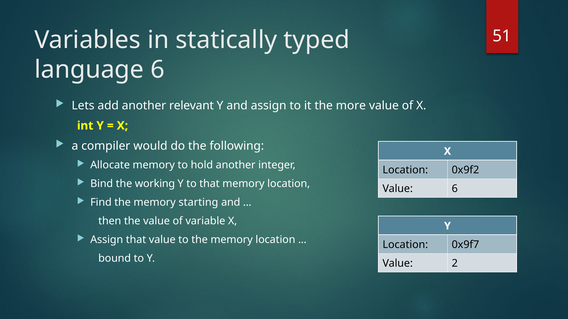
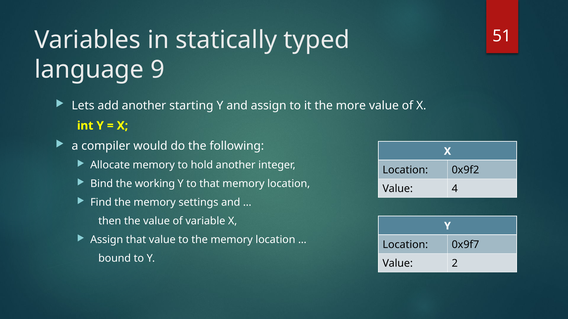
language 6: 6 -> 9 (157, 70)
relevant: relevant -> starting (191, 106)
Value 6: 6 -> 4 (455, 189)
starting: starting -> settings (198, 203)
